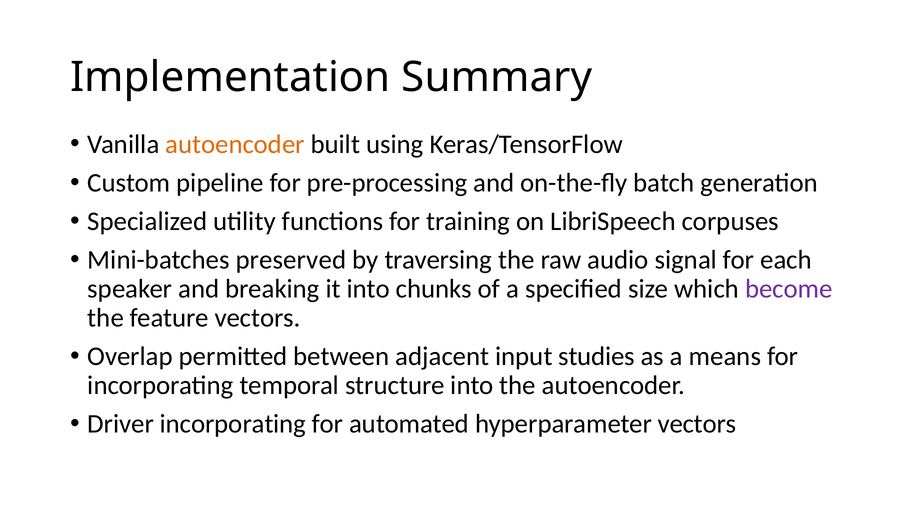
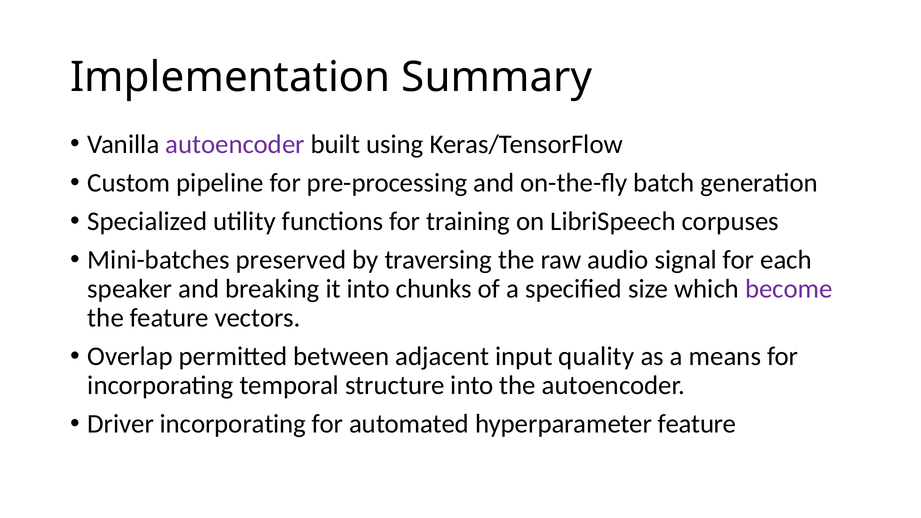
autoencoder colour: orange -> purple (235, 144)
studies: studies -> quality (596, 356)
hyperparameter vectors: vectors -> feature (697, 424)
